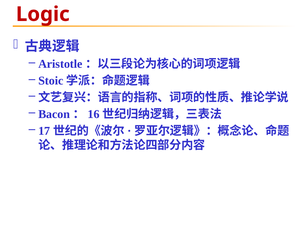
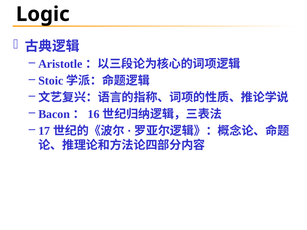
Logic colour: red -> black (43, 14)
